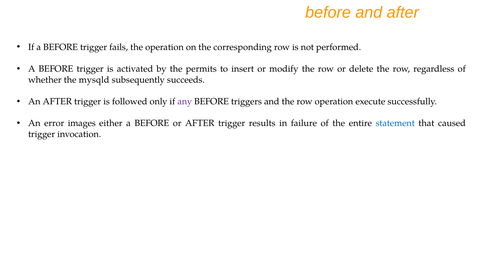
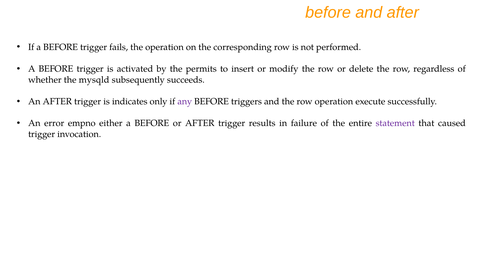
followed: followed -> indicates (130, 101)
images: images -> empno (82, 123)
statement colour: blue -> purple (395, 123)
